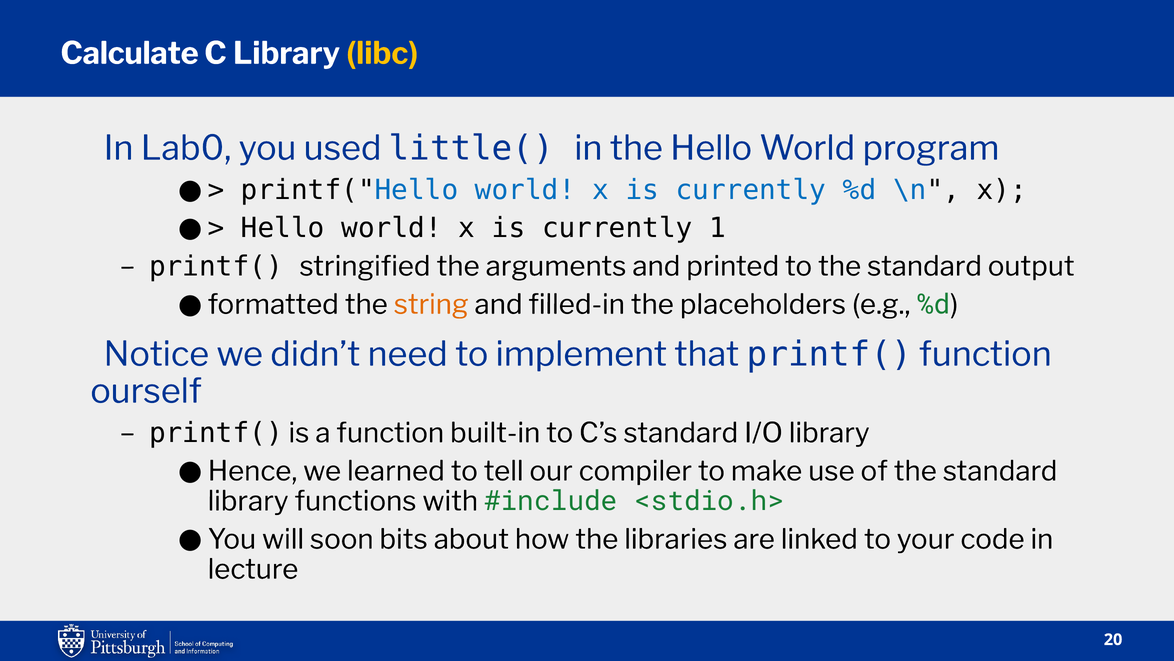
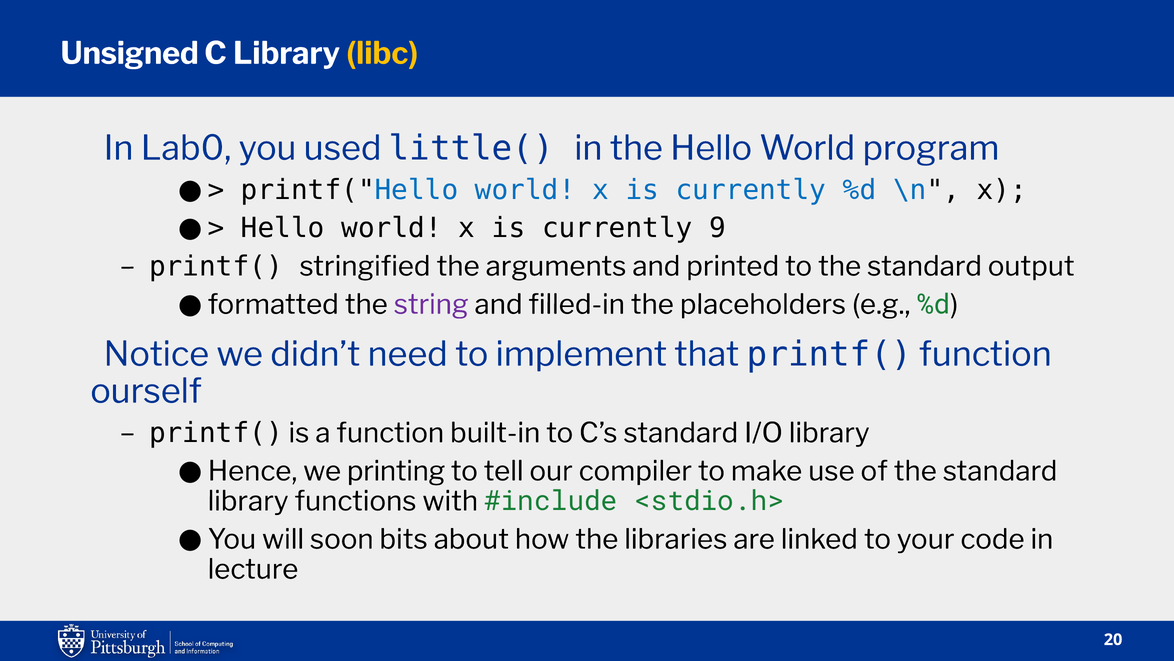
Calculate: Calculate -> Unsigned (130, 54)
1: 1 -> 9 (718, 228)
string colour: orange -> purple (431, 304)
learned: learned -> printing (396, 471)
